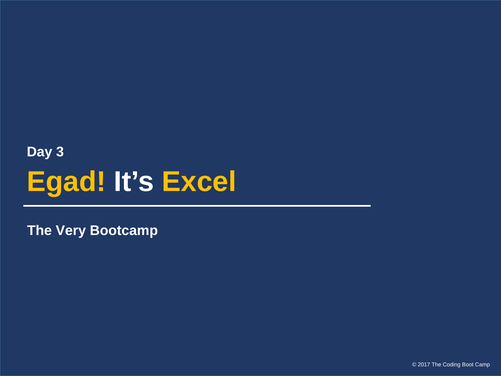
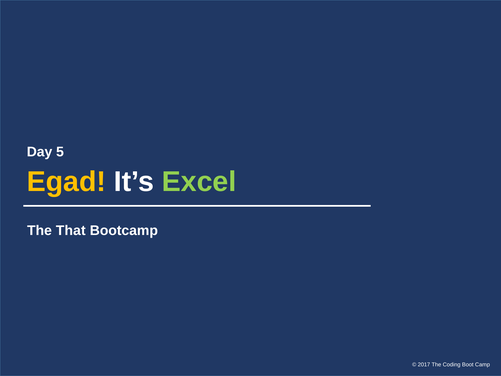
3: 3 -> 5 (60, 152)
Excel colour: yellow -> light green (199, 182)
Very: Very -> That (71, 230)
